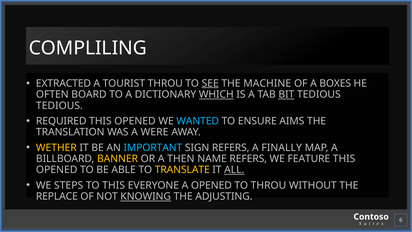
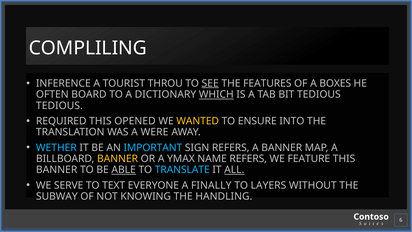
EXTRACTED: EXTRACTED -> INFERENCE (63, 83)
MACHINE: MACHINE -> FEATURES (267, 83)
BIT underline: present -> none (286, 94)
WANTED colour: light blue -> yellow (198, 121)
AIMS: AIMS -> INTO (292, 121)
WETHER colour: yellow -> light blue (56, 147)
A FINALLY: FINALLY -> BANNER (282, 147)
THEN: THEN -> YMAX (181, 159)
OPENED: OPENED -> BANNER (57, 170)
ABLE underline: none -> present (124, 170)
TRANSLATE colour: yellow -> light blue (182, 170)
STEPS: STEPS -> SERVE (69, 185)
TO THIS: THIS -> TEXT (114, 185)
A OPENED: OPENED -> FINALLY (211, 185)
TO THROU: THROU -> LAYERS (268, 185)
REPLACE: REPLACE -> SUBWAY (57, 196)
KNOWING underline: present -> none (146, 196)
ADJUSTING: ADJUSTING -> HANDLING (224, 196)
